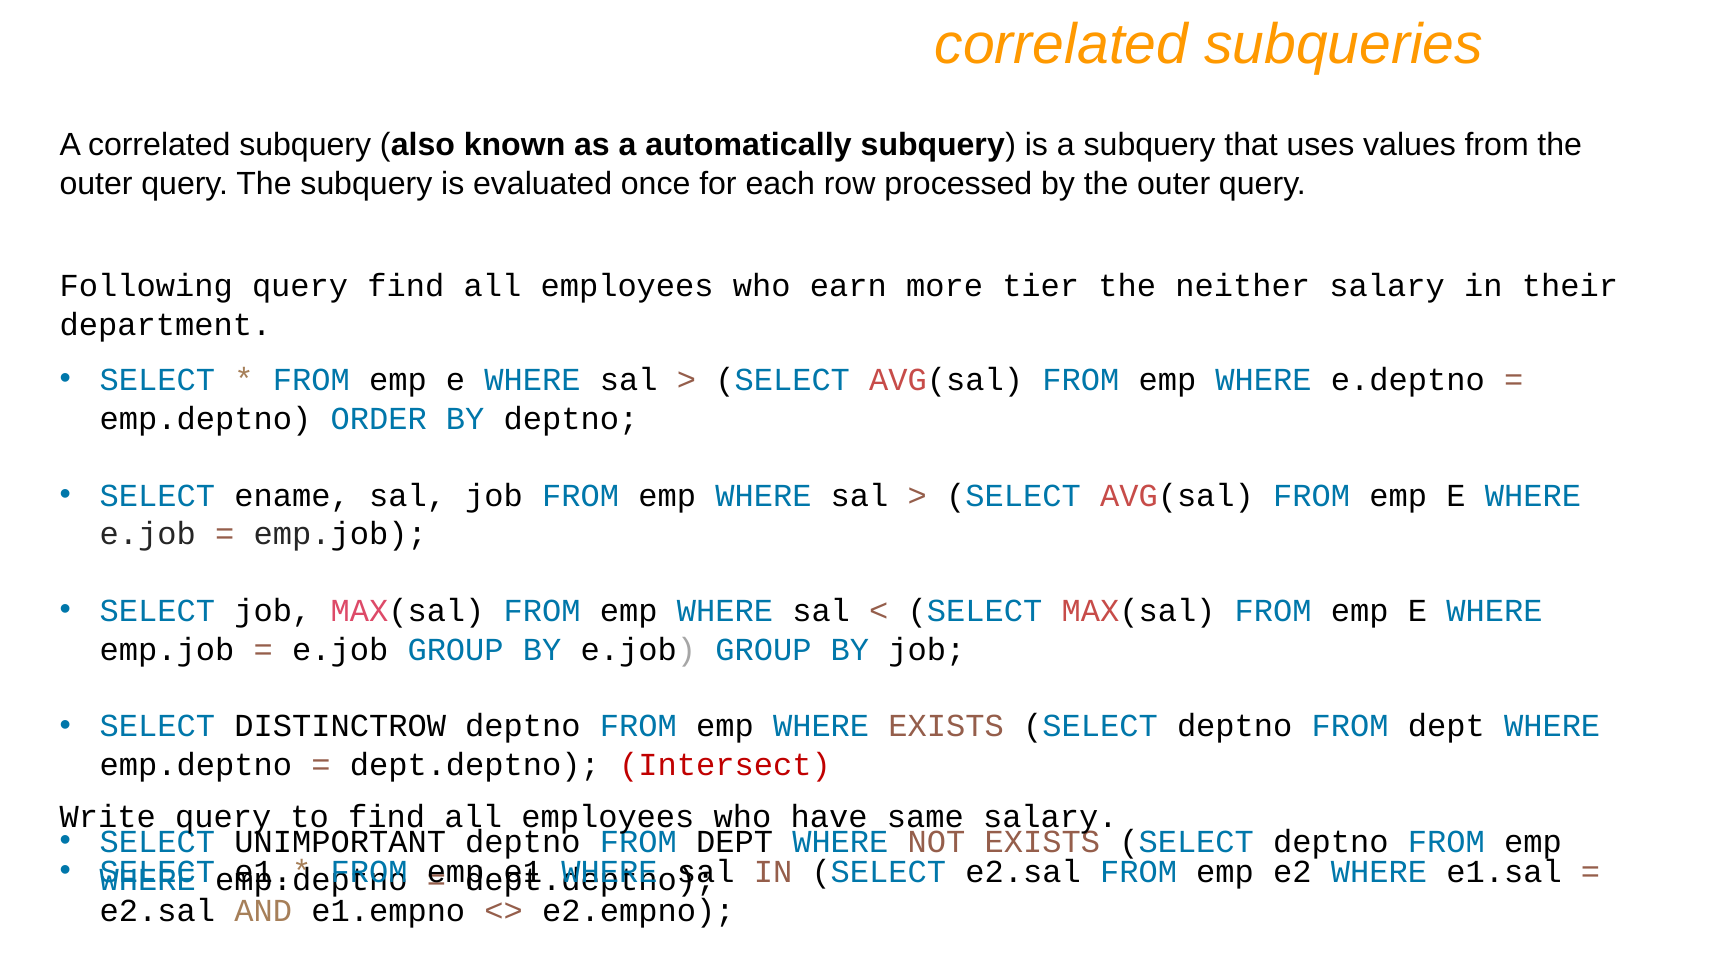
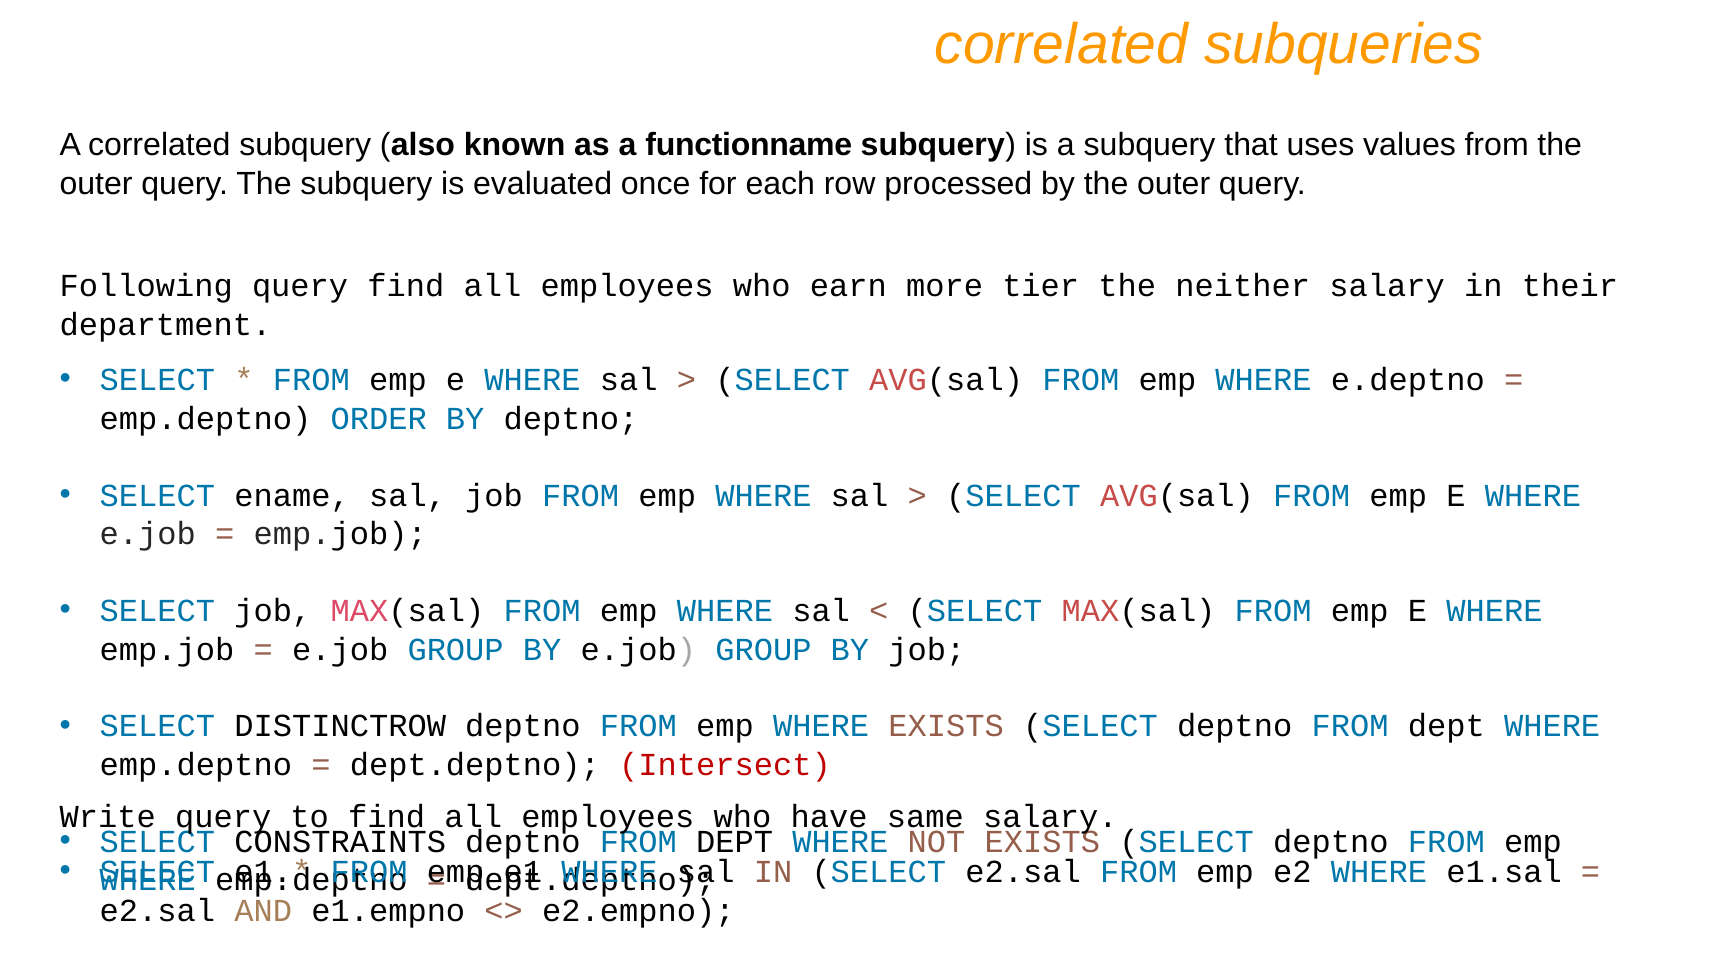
automatically: automatically -> functionname (749, 145)
UNIMPORTANT: UNIMPORTANT -> CONSTRAINTS (340, 842)
